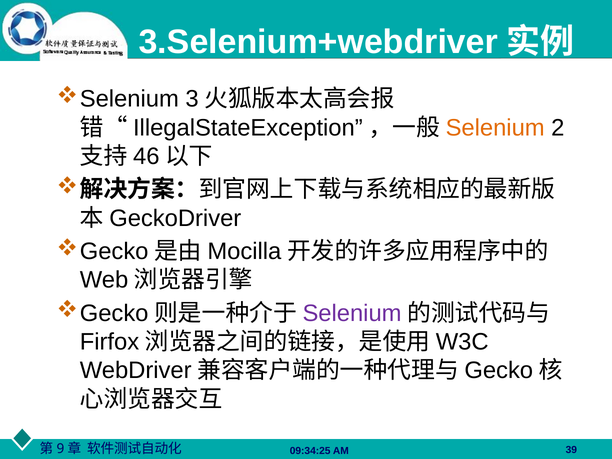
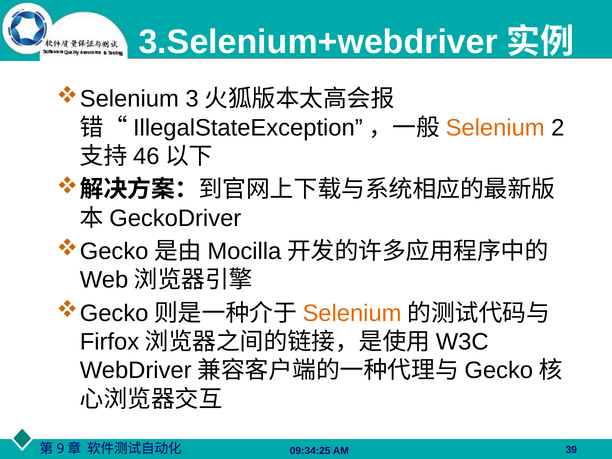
Selenium colour: purple -> orange (352, 313)
